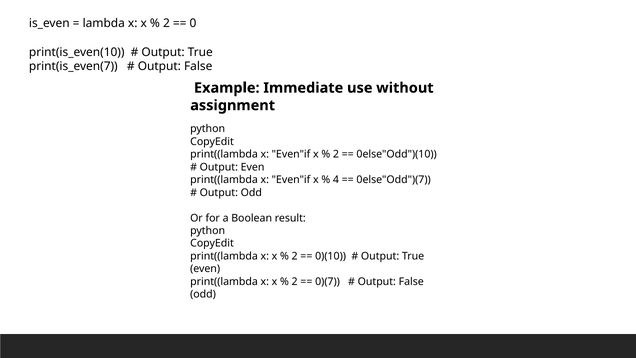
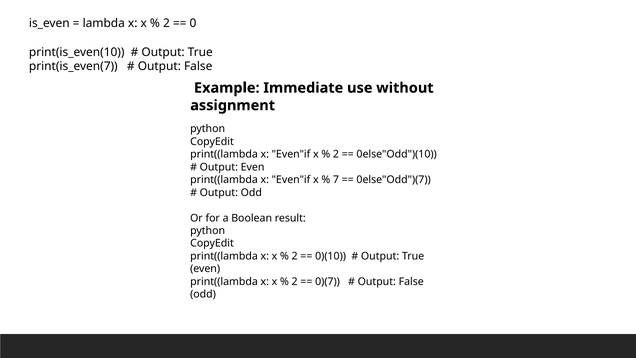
4: 4 -> 7 (336, 180)
